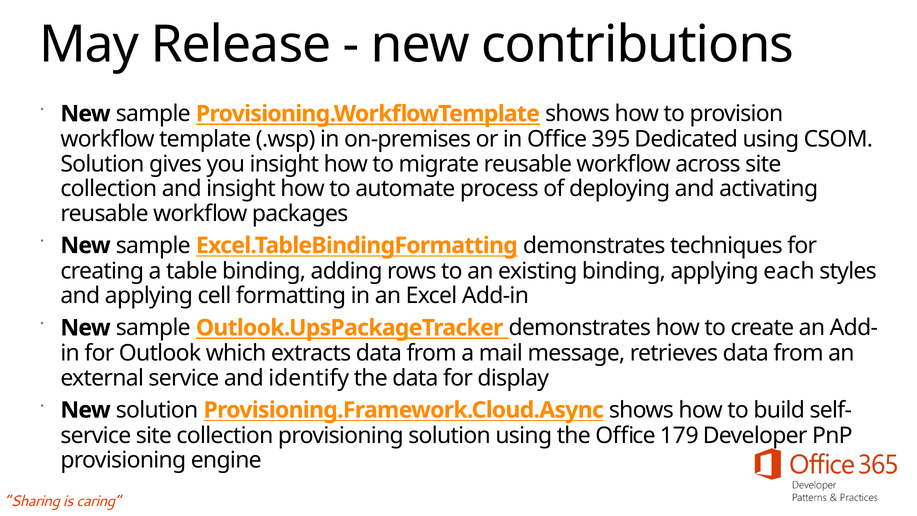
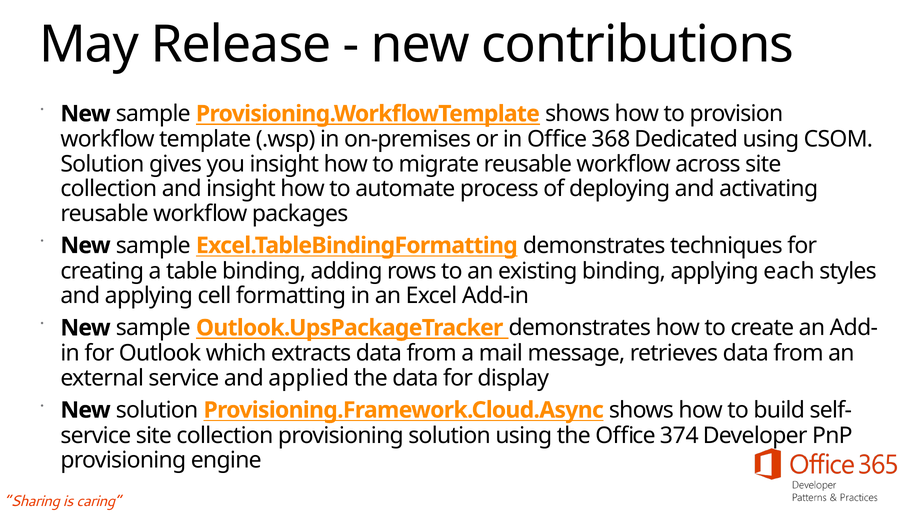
395: 395 -> 368 (611, 139)
identify: identify -> applied (309, 378)
179: 179 -> 374 (679, 435)
